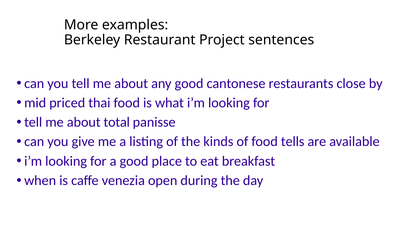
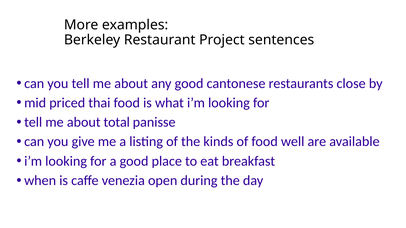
tells: tells -> well (293, 142)
